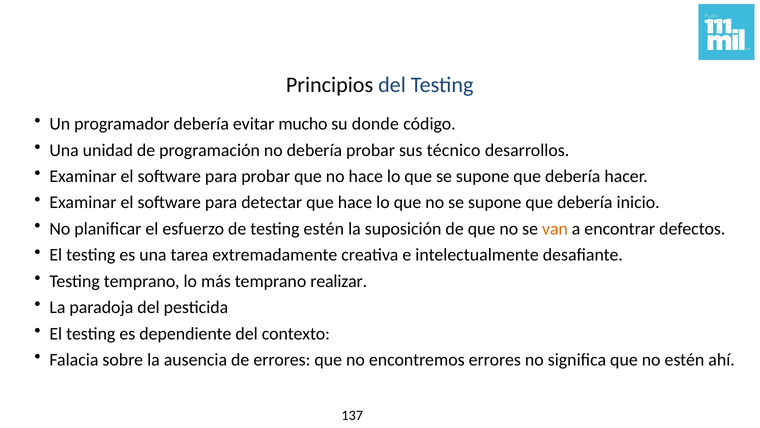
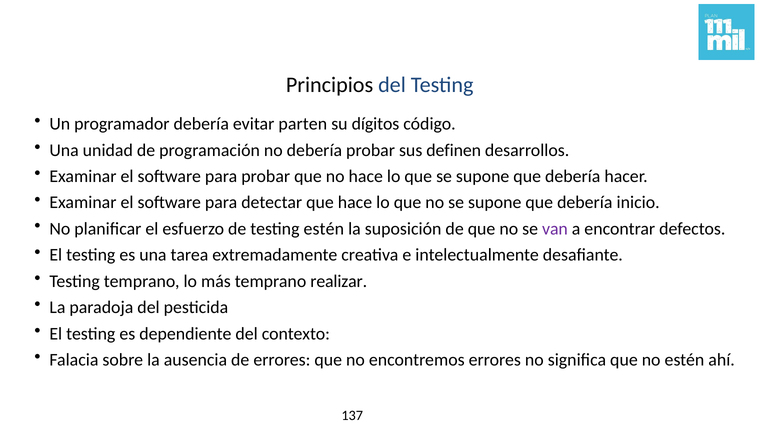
mucho: mucho -> parten (303, 124)
donde: donde -> dígitos (376, 124)
técnico: técnico -> definen (454, 150)
van colour: orange -> purple (555, 229)
